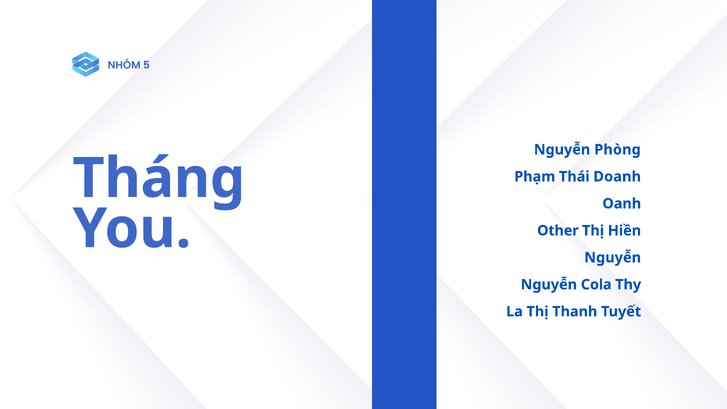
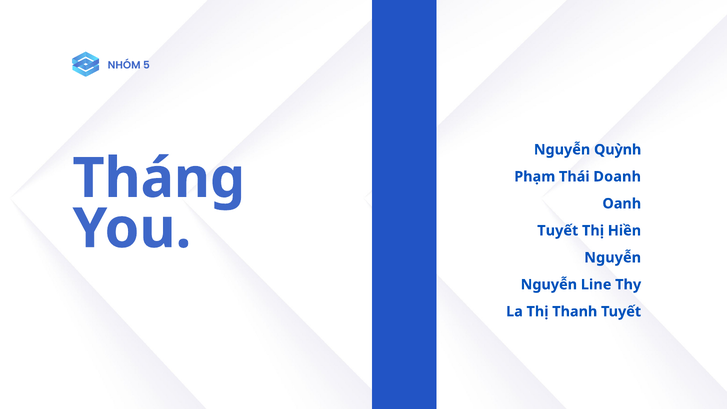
Phòng: Phòng -> Quỳnh (618, 150)
Other: Other -> Tuyết (558, 231)
Cola: Cola -> Line (596, 285)
